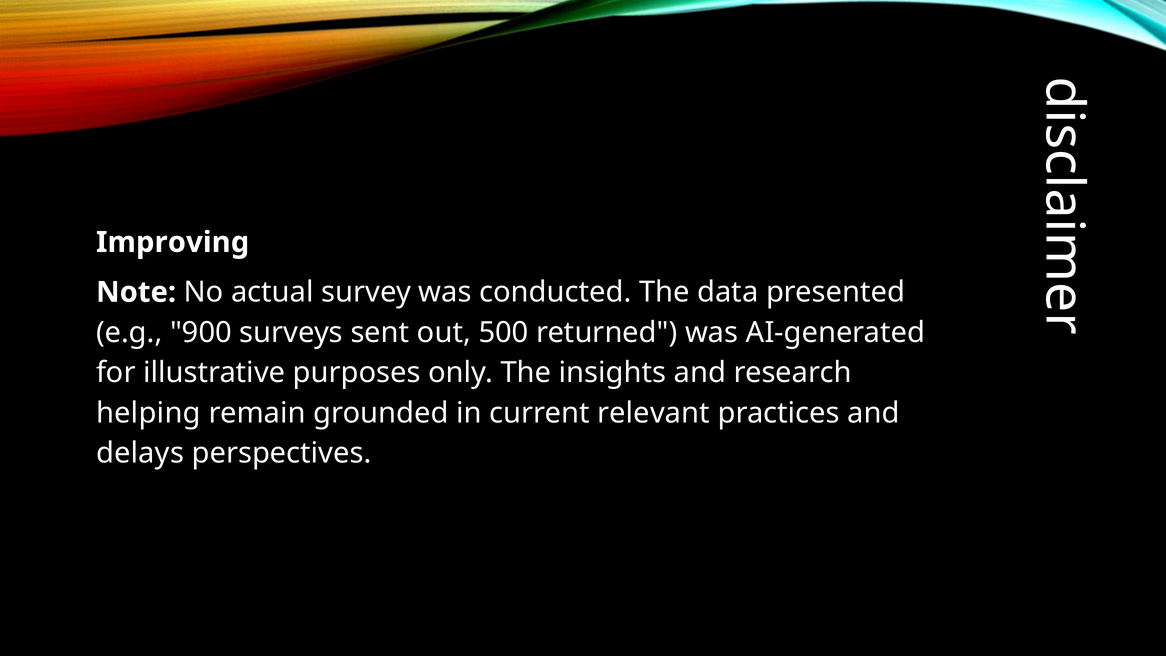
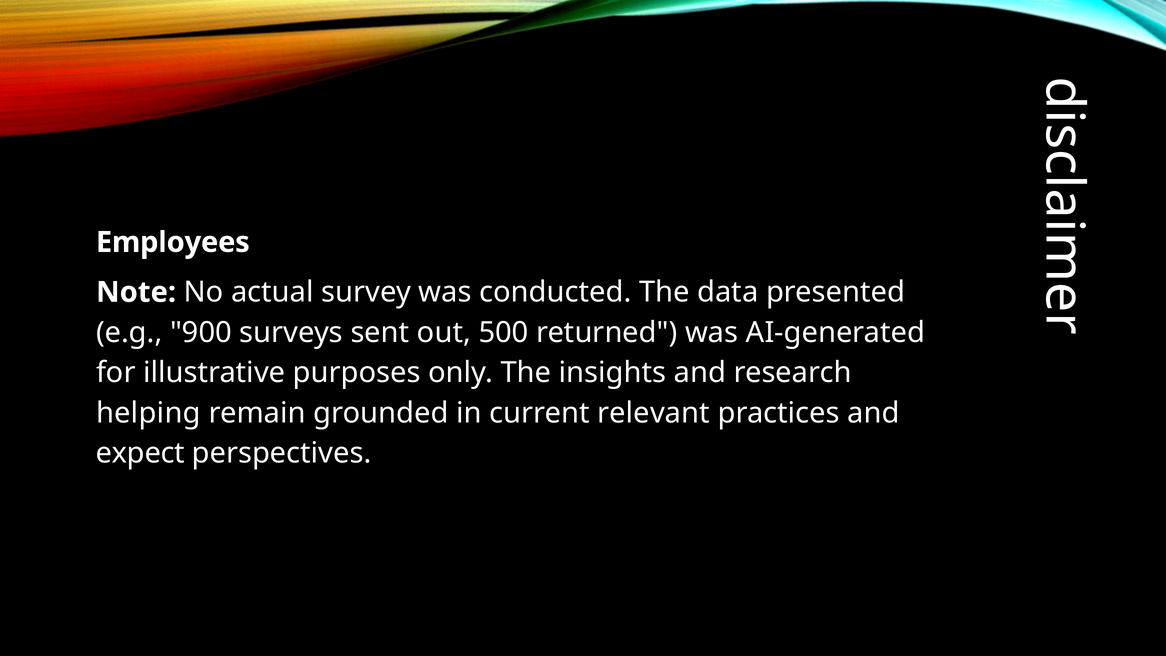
Improving: Improving -> Employees (173, 242)
delays: delays -> expect (140, 453)
